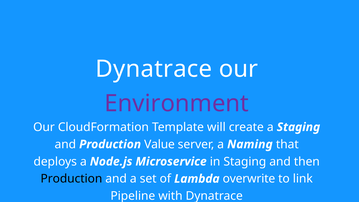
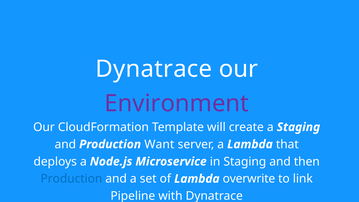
Value: Value -> Want (159, 144)
a Naming: Naming -> Lambda (250, 144)
Production colour: black -> blue (71, 179)
